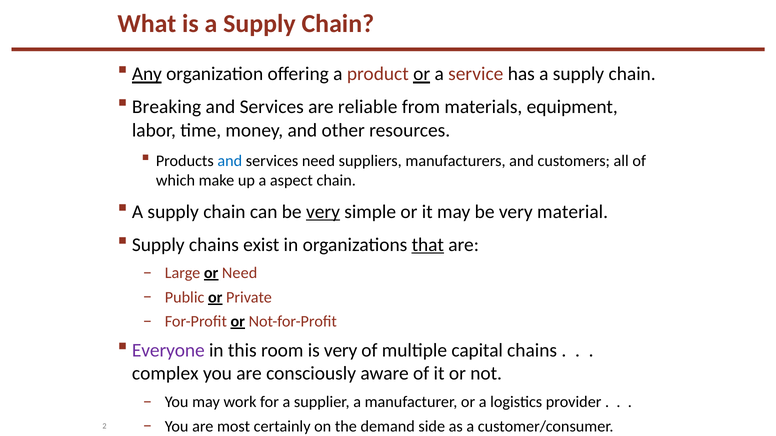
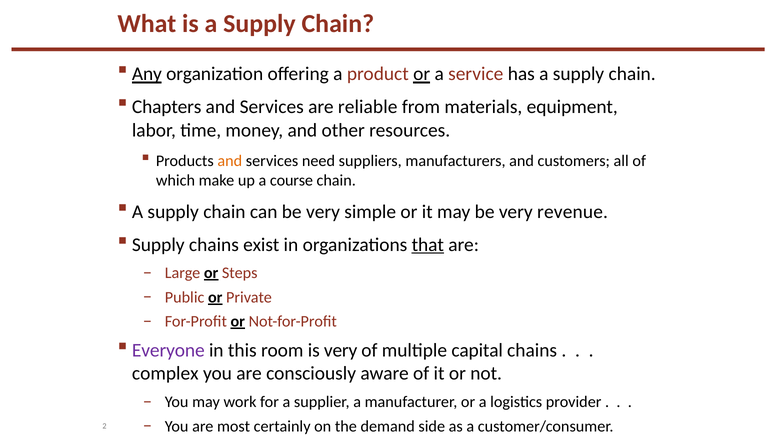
Breaking: Breaking -> Chapters (167, 107)
and colour: blue -> orange (230, 161)
aspect: aspect -> course (292, 181)
very underline: present -> none (323, 212)
material: material -> revenue (573, 212)
or Need: Need -> Steps (240, 273)
